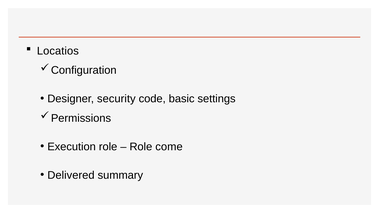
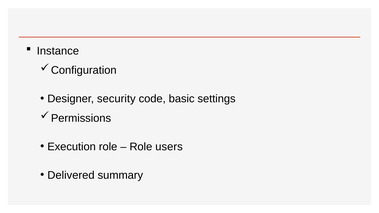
Locatios: Locatios -> Instance (58, 51)
come: come -> users (169, 147)
